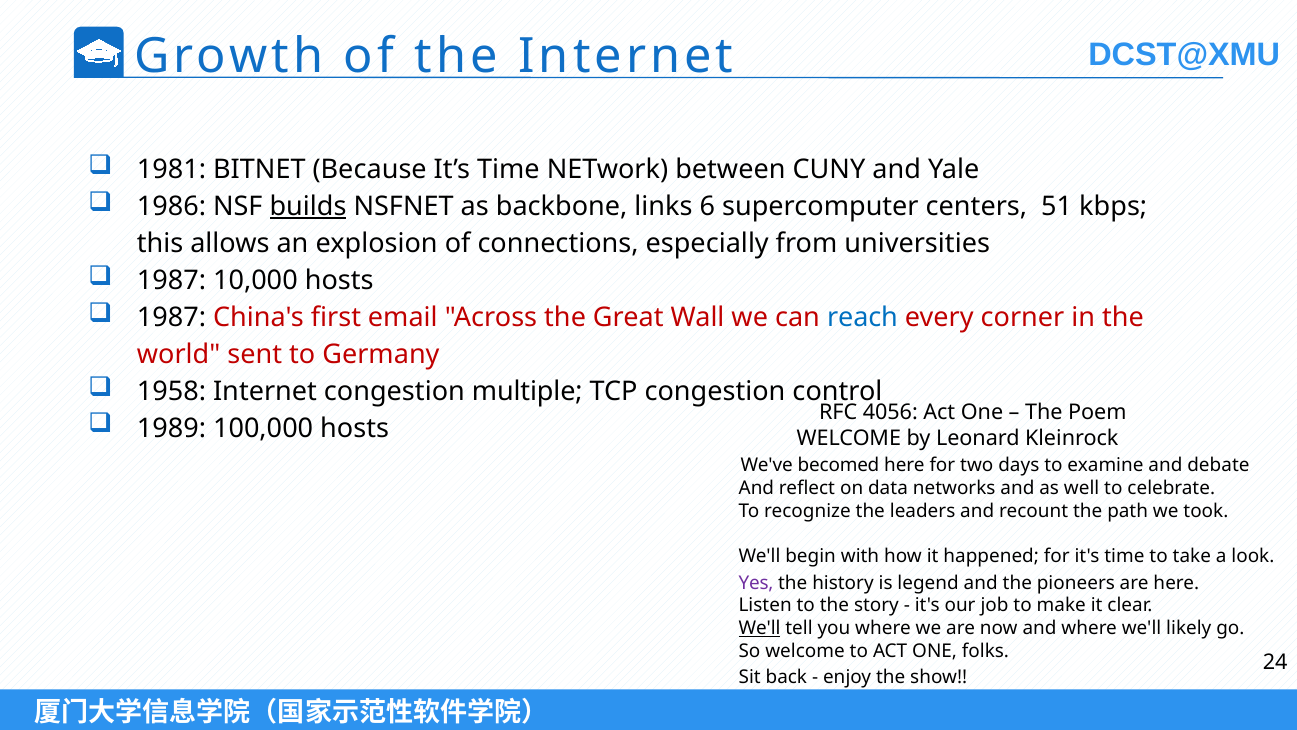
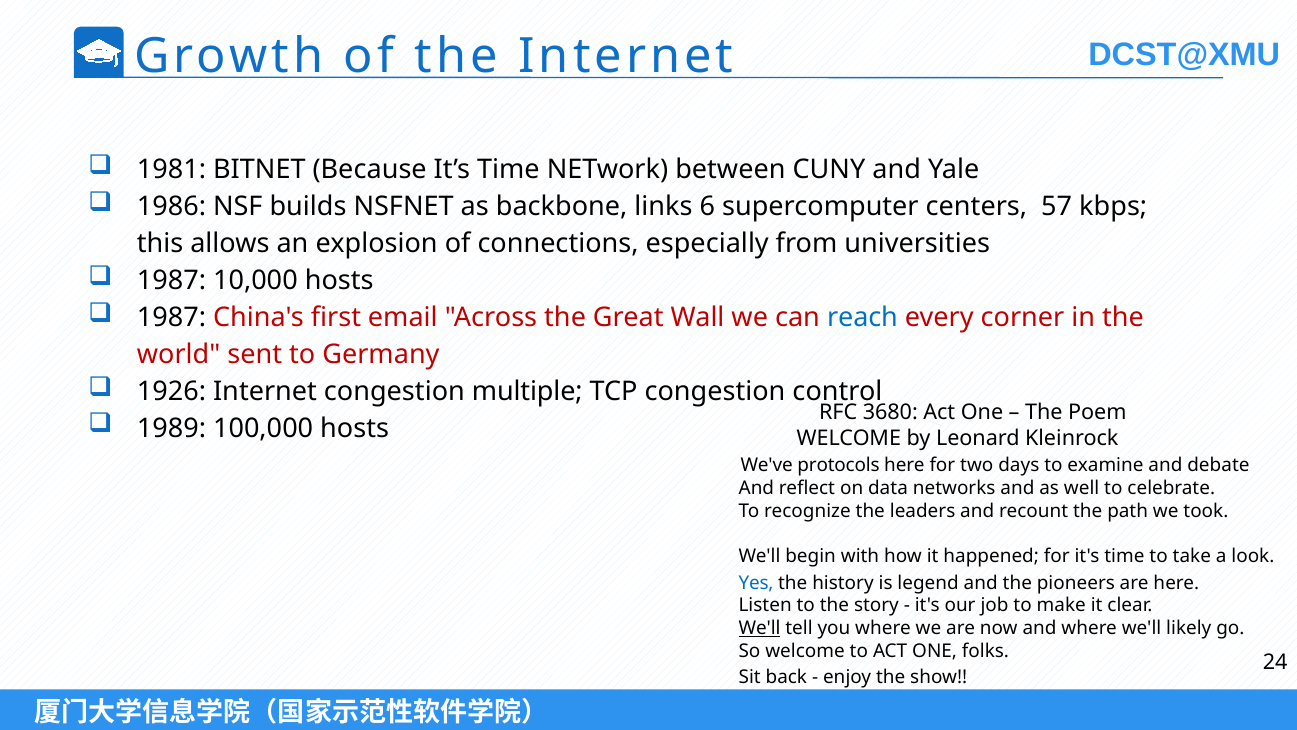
builds underline: present -> none (308, 206)
51: 51 -> 57 (1057, 206)
1958: 1958 -> 1926 (171, 391)
4056: 4056 -> 3680 (890, 412)
becomed: becomed -> protocols (839, 465)
Yes colour: purple -> blue (756, 582)
